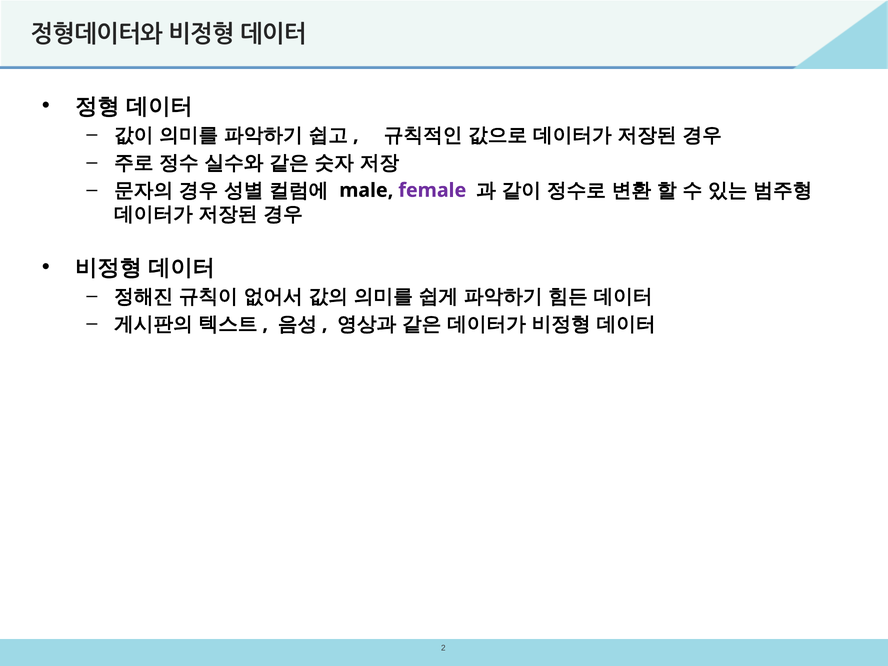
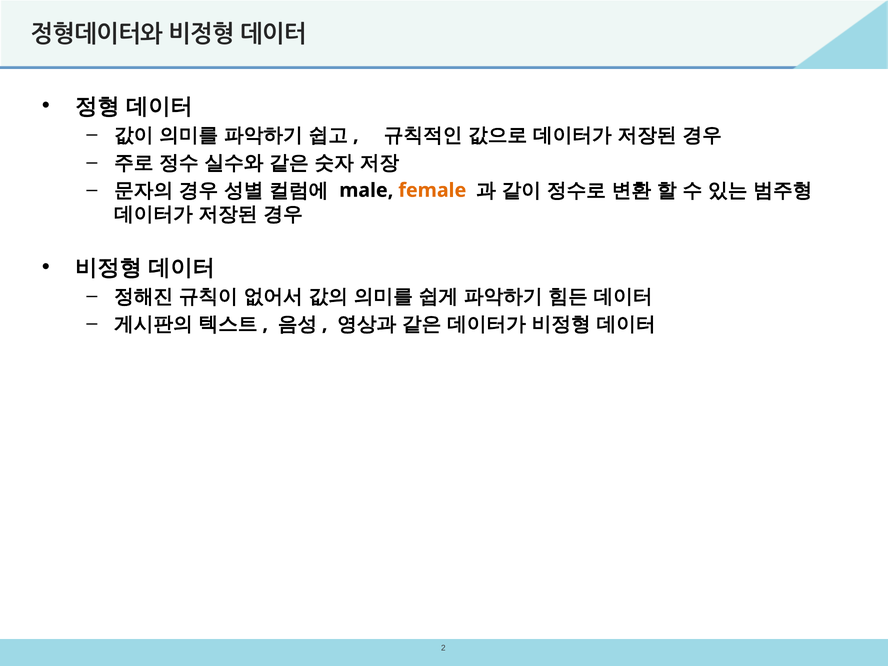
female colour: purple -> orange (432, 190)
